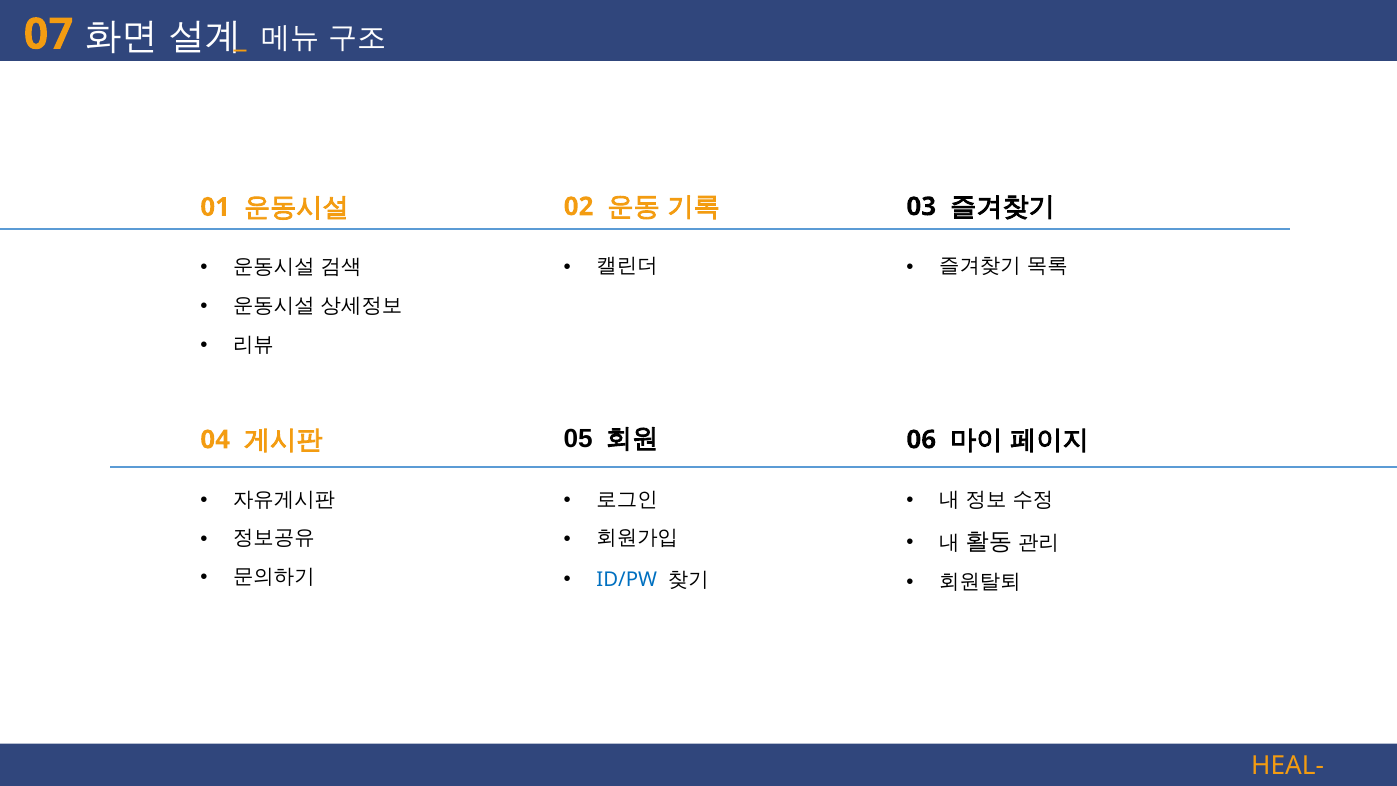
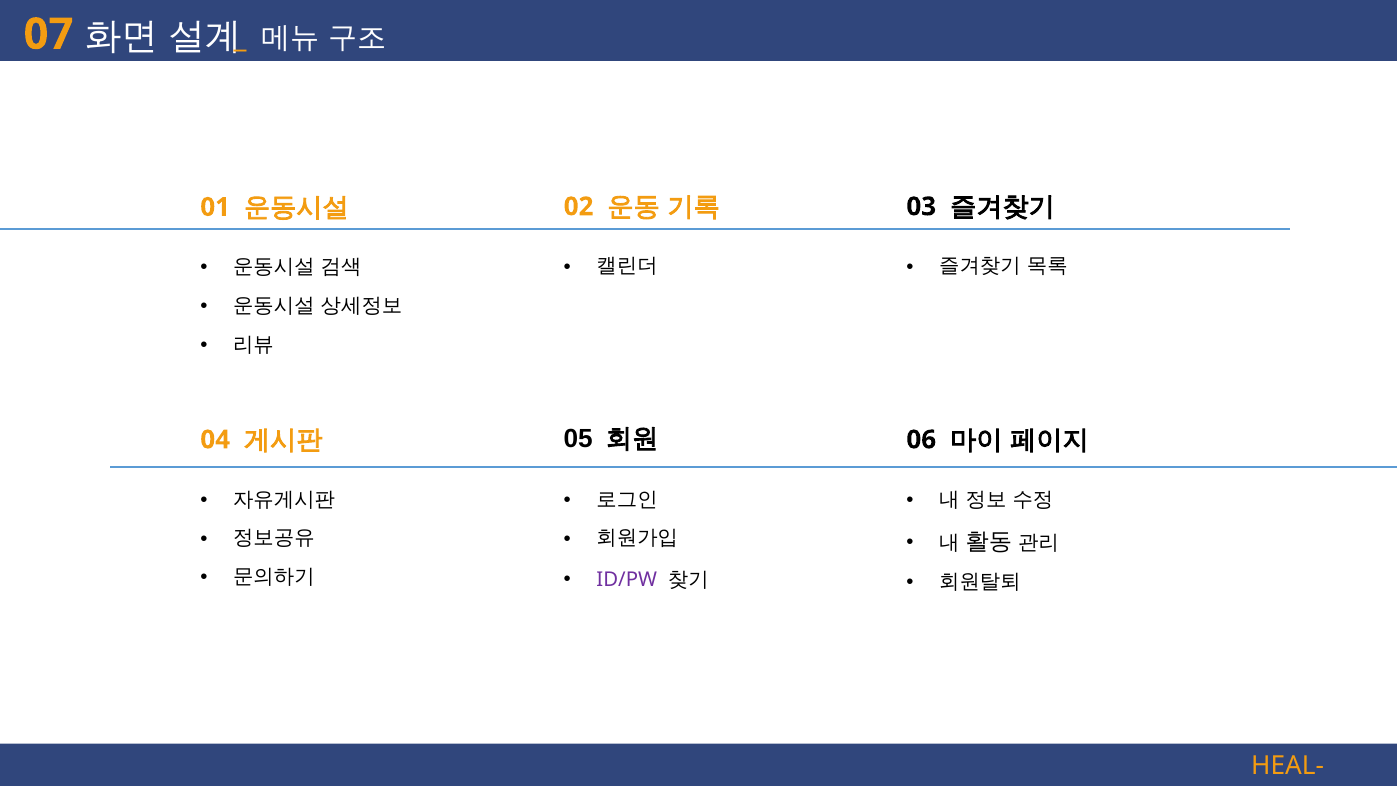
ID/PW colour: blue -> purple (627, 580)
